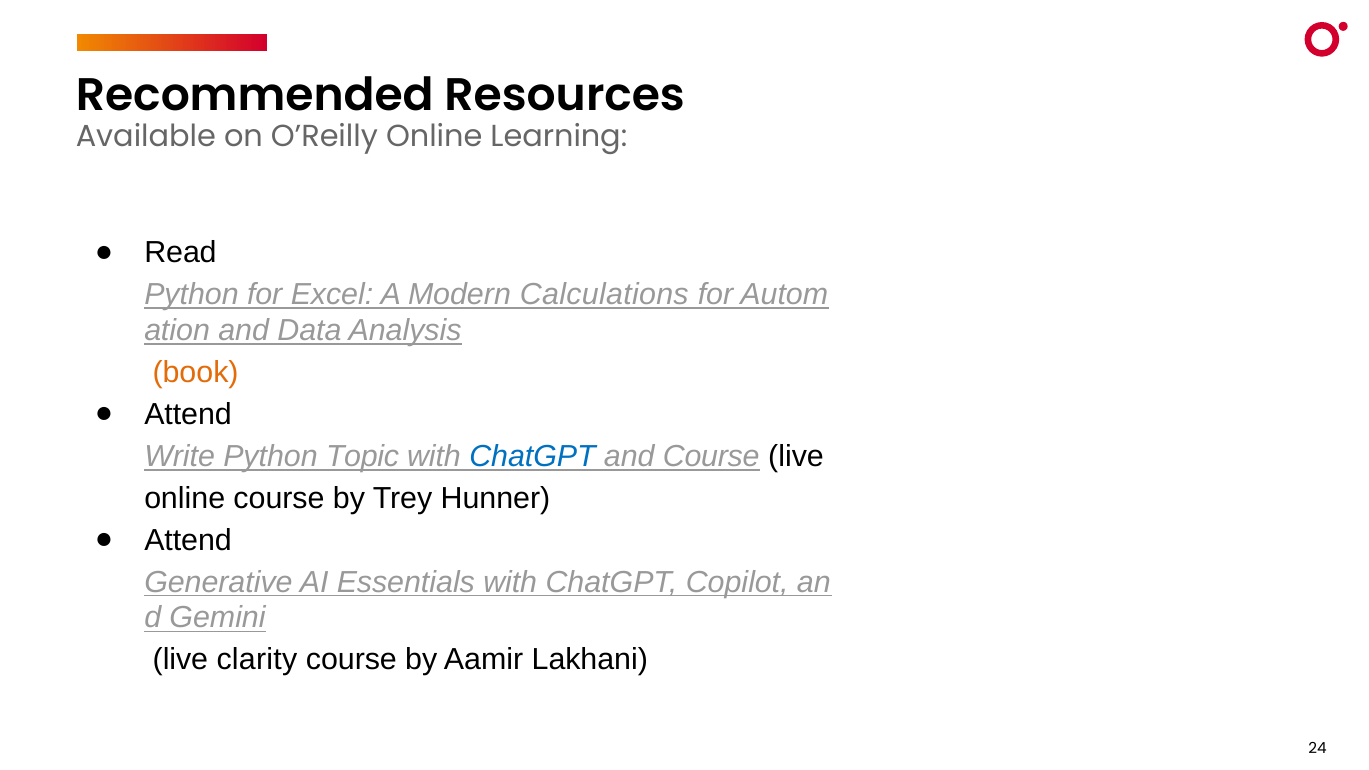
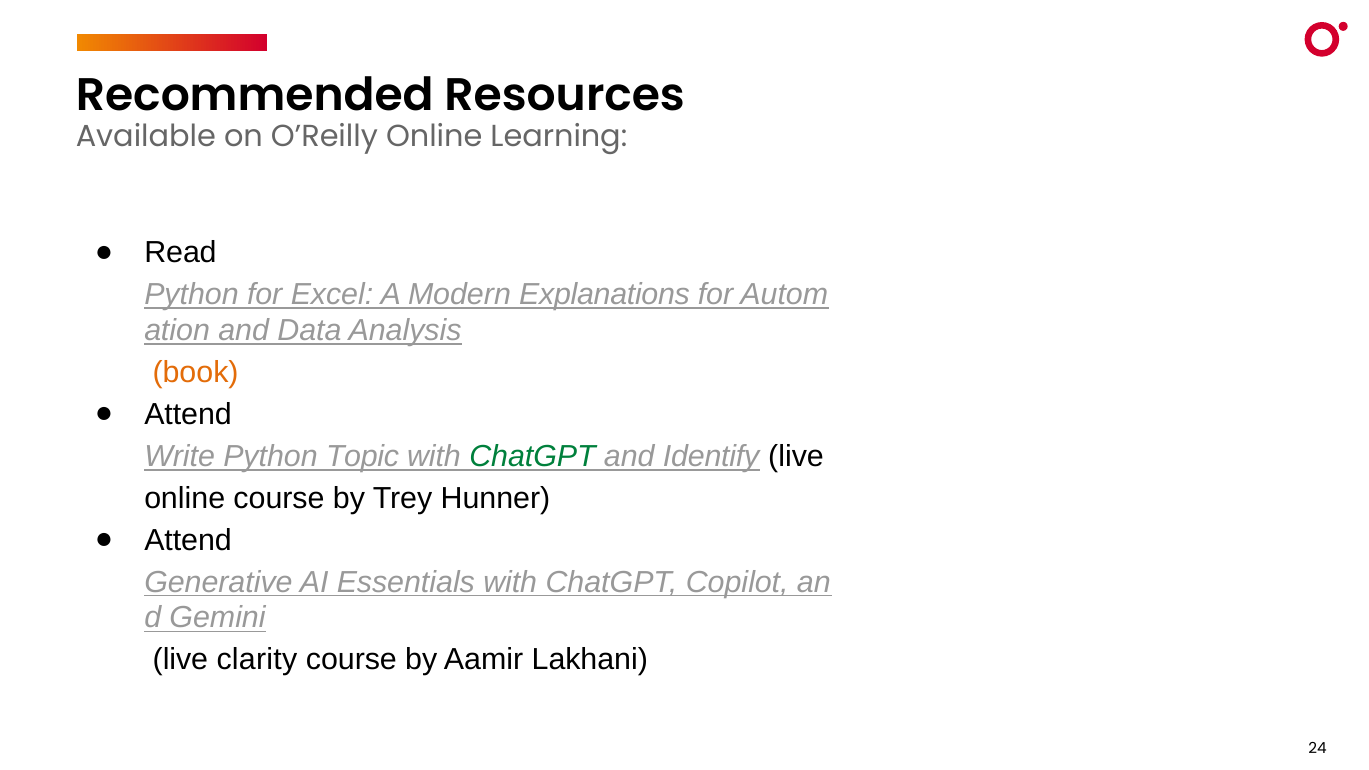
Calculations: Calculations -> Explanations (605, 295)
ChatGPT colour: blue -> green (532, 456)
and Course: Course -> Identify (711, 456)
